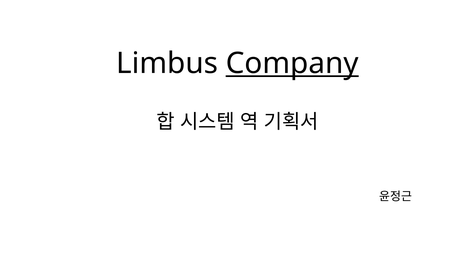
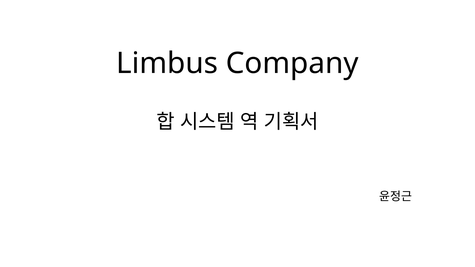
Company underline: present -> none (292, 63)
